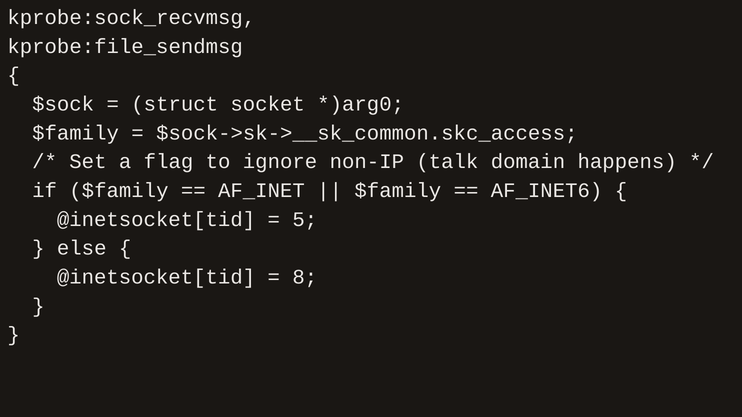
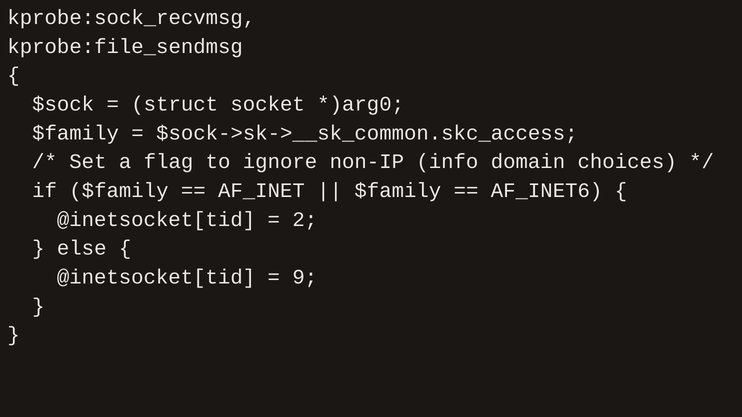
talk: talk -> info (447, 162)
happens: happens -> choices (627, 162)
5: 5 -> 2 (305, 220)
8: 8 -> 9 (305, 277)
